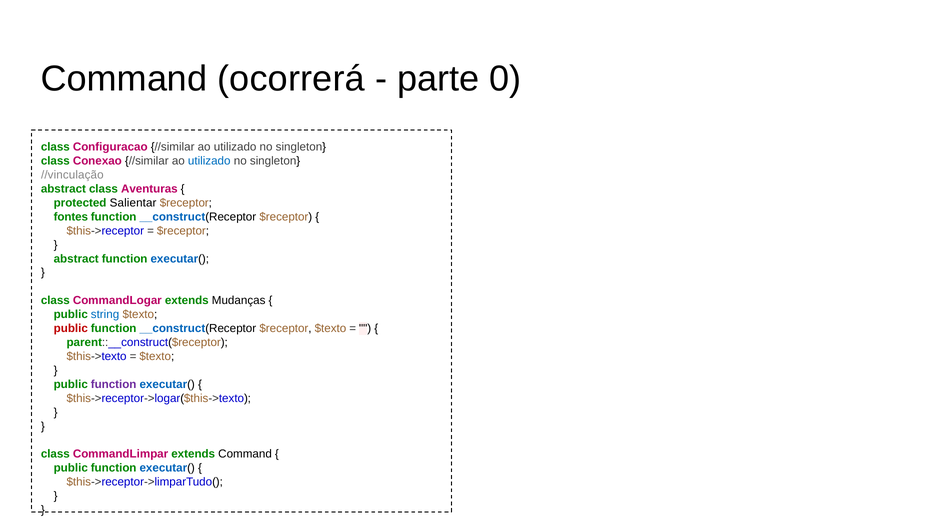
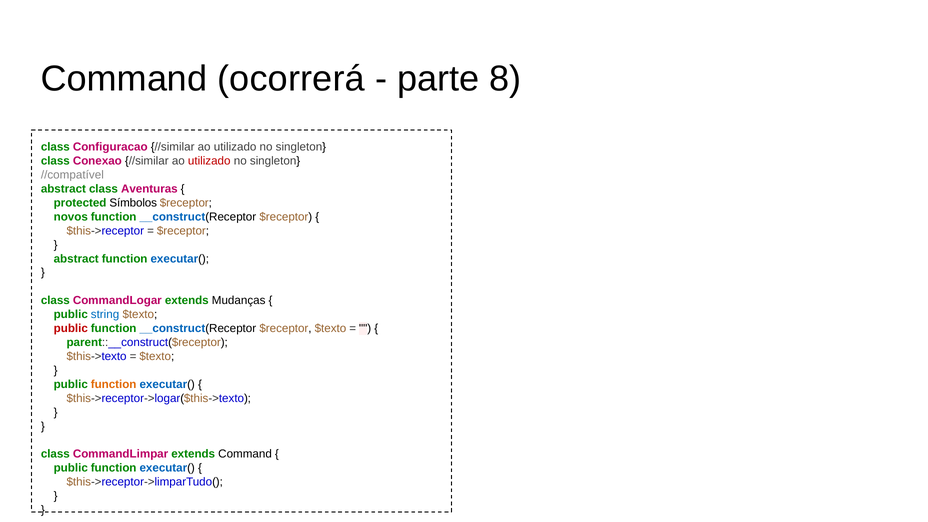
0: 0 -> 8 (505, 79)
utilizado colour: blue -> red (209, 161)
//vinculação: //vinculação -> //compatível (72, 175)
Salientar: Salientar -> Símbolos (133, 203)
fontes: fontes -> novos (71, 217)
function colour: purple -> orange (114, 384)
